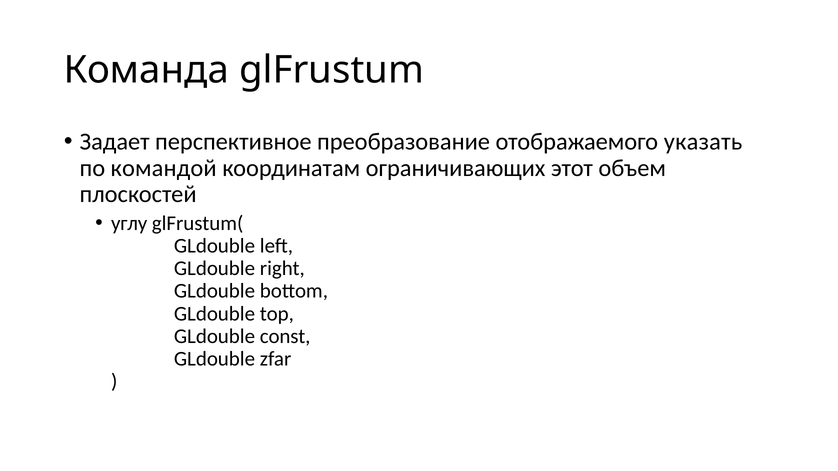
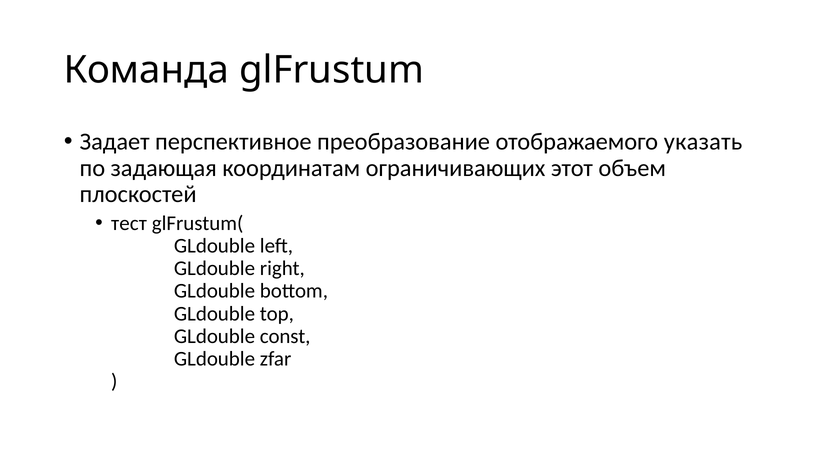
командой: командой -> задающая (164, 168)
углу: углу -> тест (129, 223)
